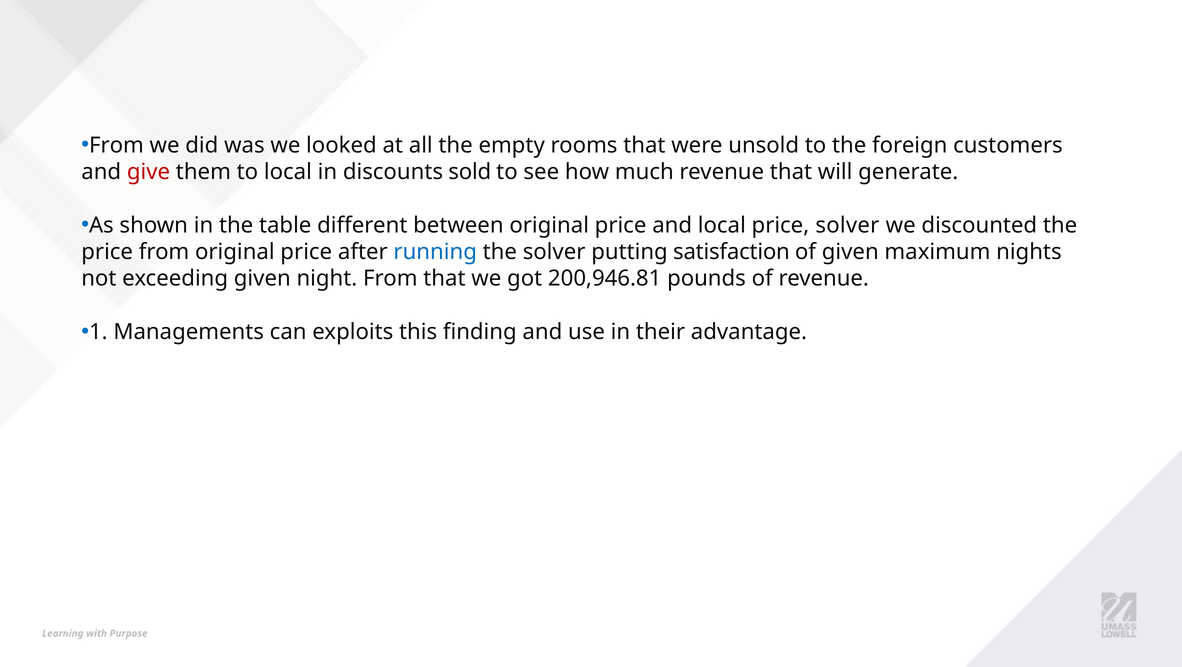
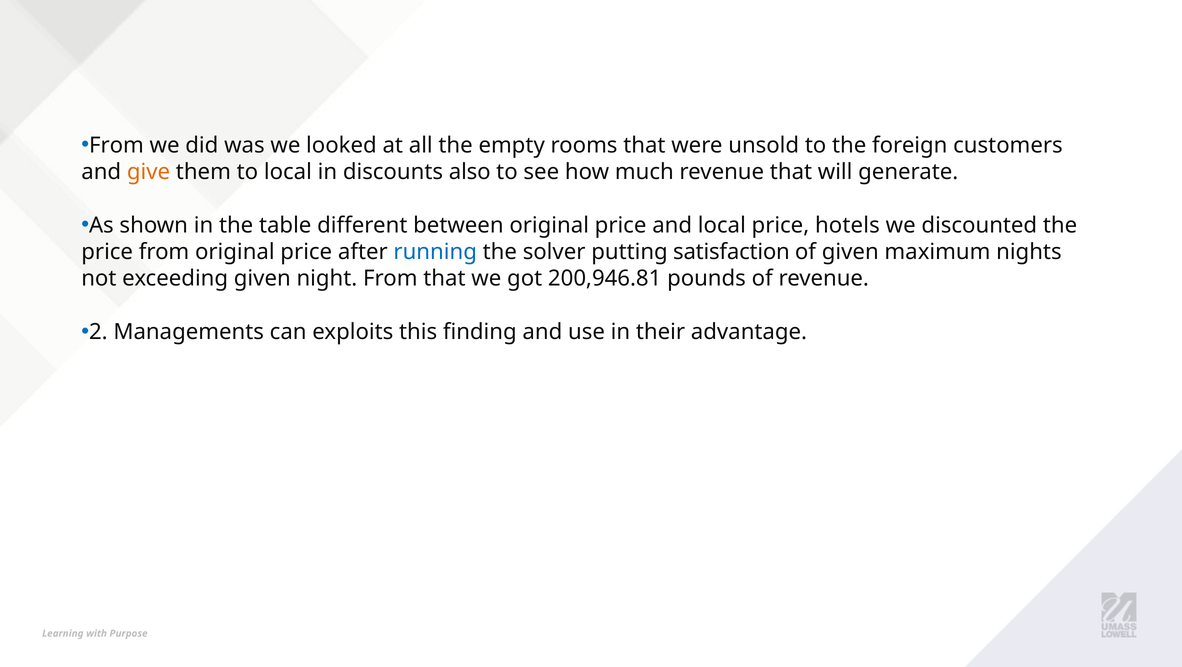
give colour: red -> orange (149, 172)
sold: sold -> also (470, 172)
price solver: solver -> hotels (847, 225)
1: 1 -> 2 (98, 332)
